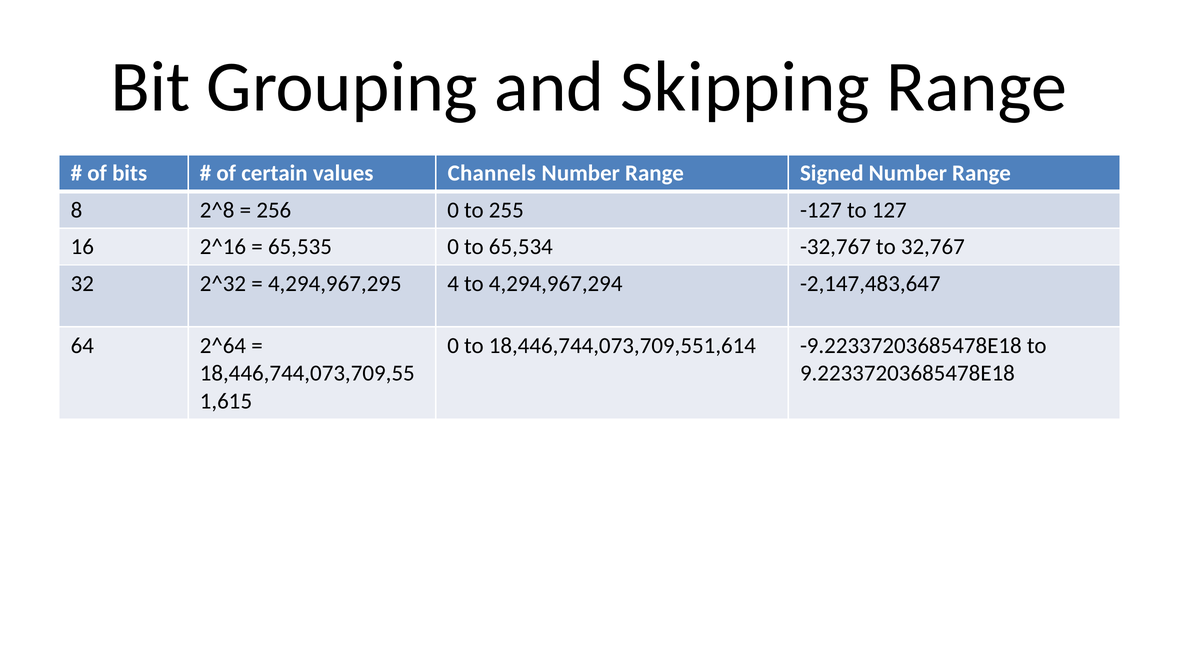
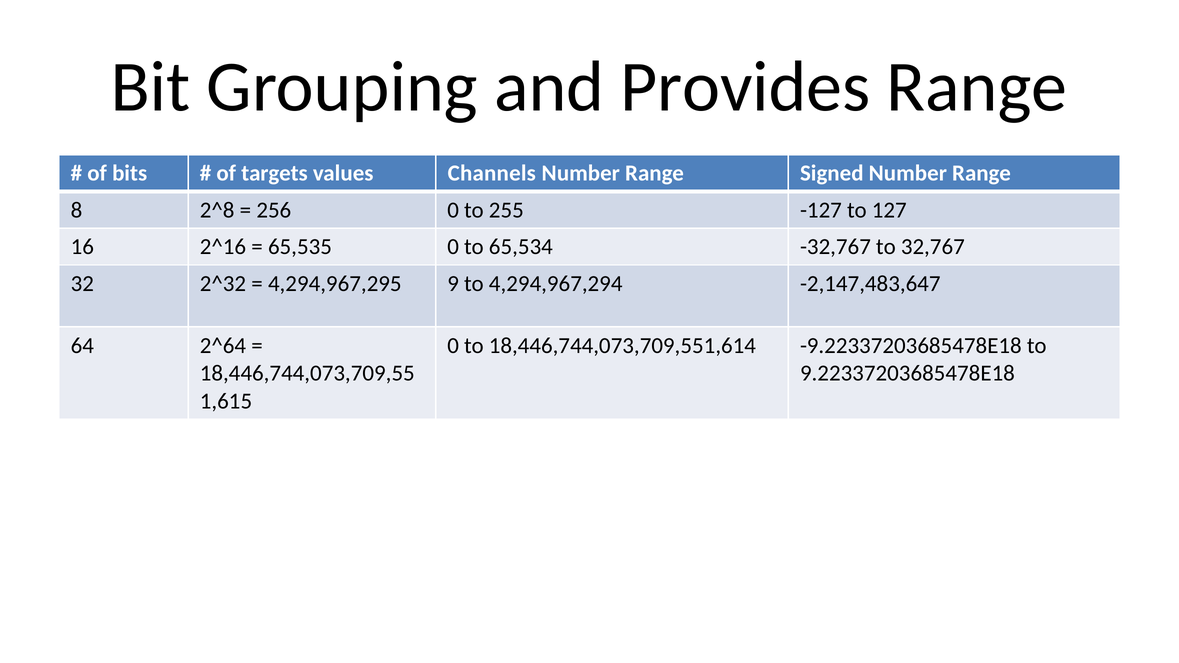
Skipping: Skipping -> Provides (745, 87)
certain: certain -> targets (274, 173)
4: 4 -> 9 (453, 284)
